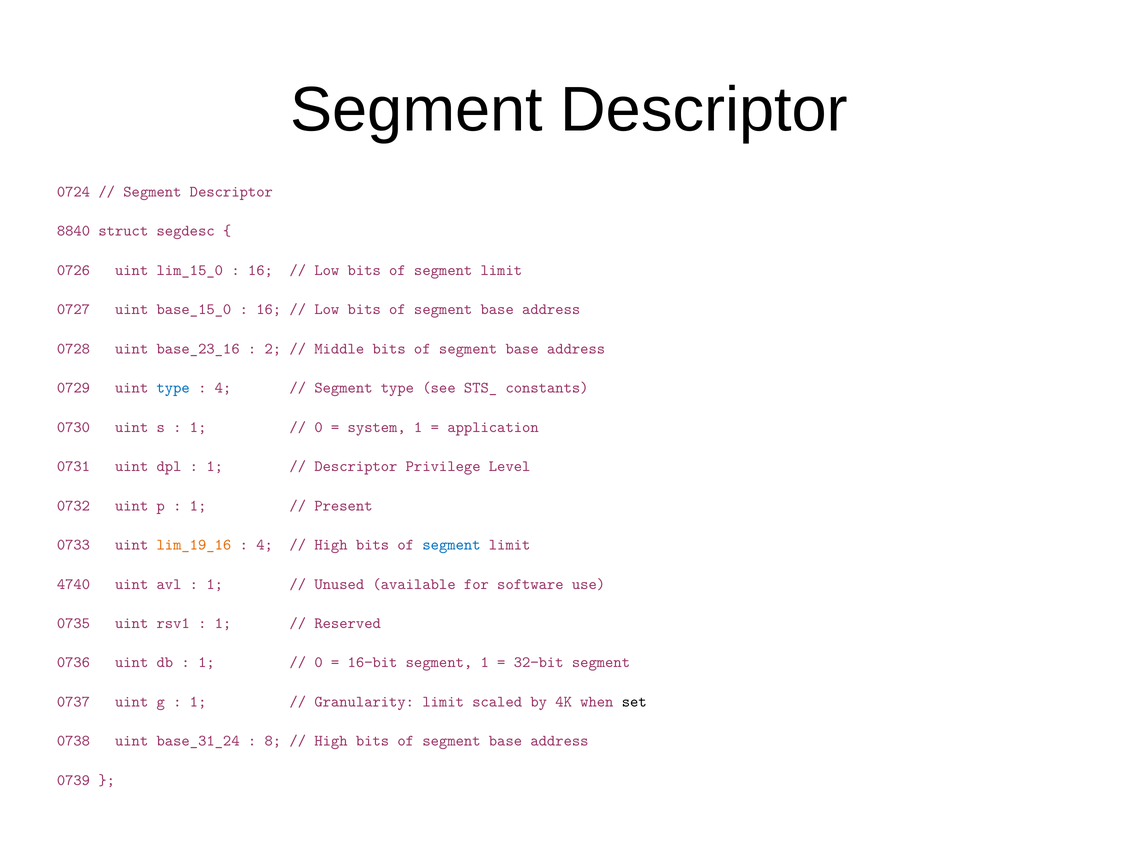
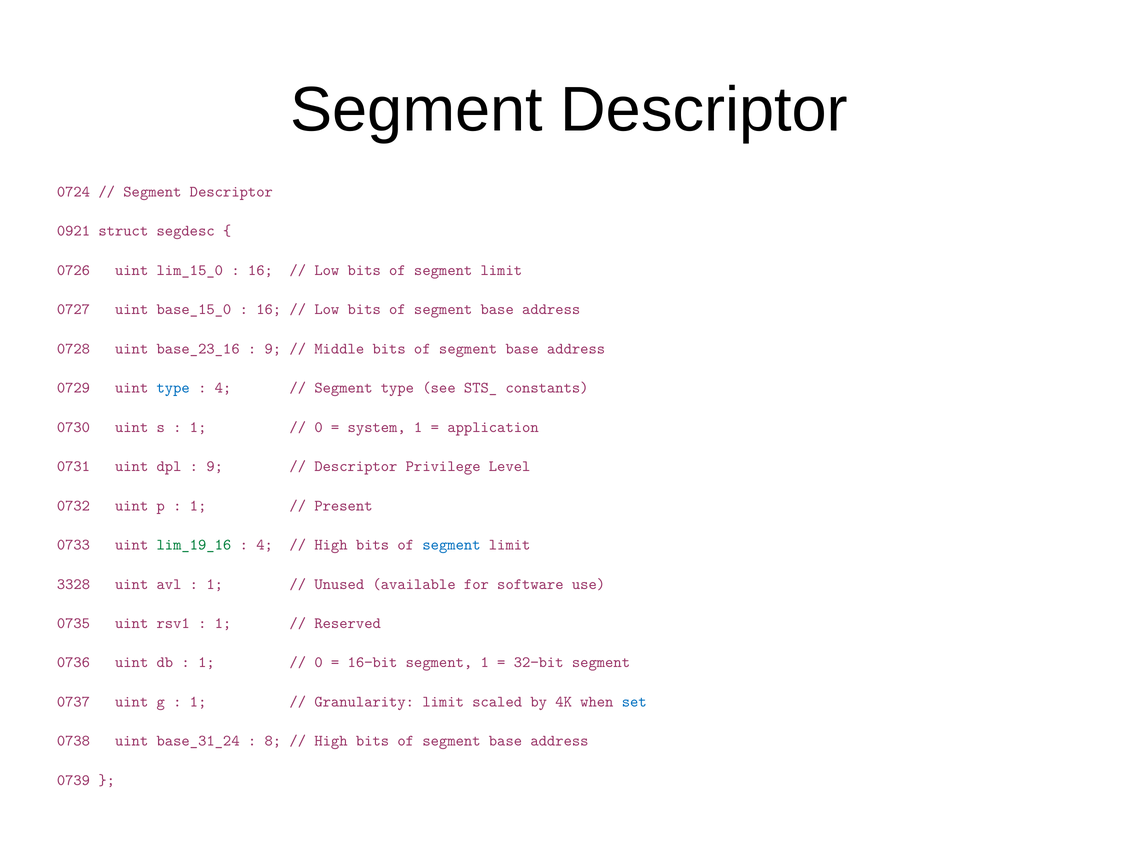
8840: 8840 -> 0921 (73, 231)
2: 2 -> 9 (273, 348)
1: 1 -> 9 (215, 466)
lim_19_16 colour: orange -> green (194, 545)
4740: 4740 -> 3328 (73, 584)
set colour: black -> blue (634, 702)
